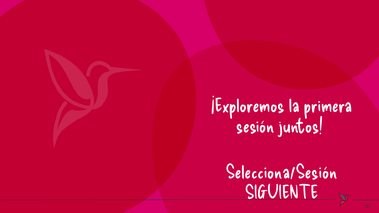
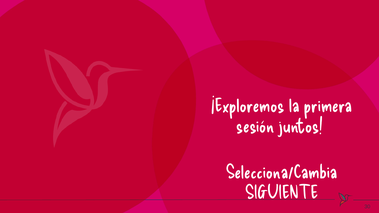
Selecciona/Sesión: Selecciona/Sesión -> Selecciona/Cambia (282, 173)
